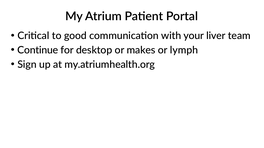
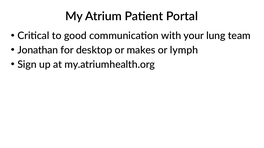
liver: liver -> lung (216, 36)
Continue: Continue -> Jonathan (38, 50)
